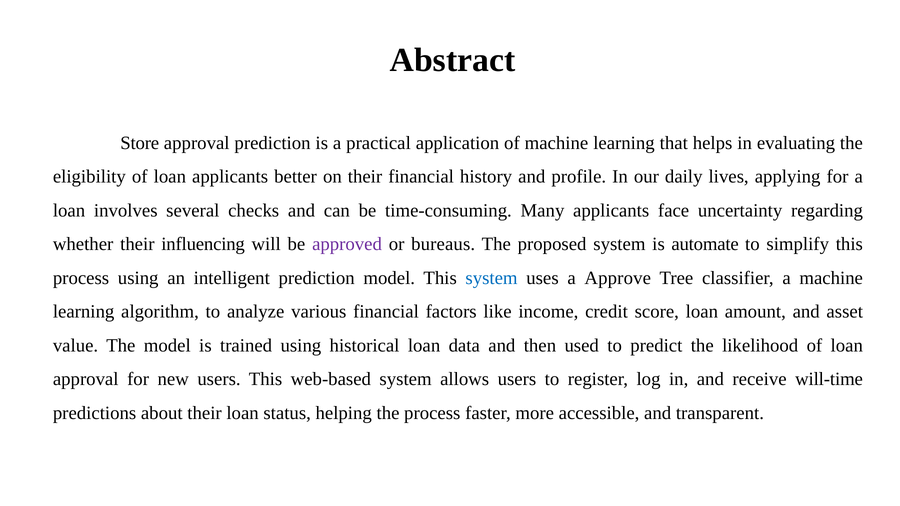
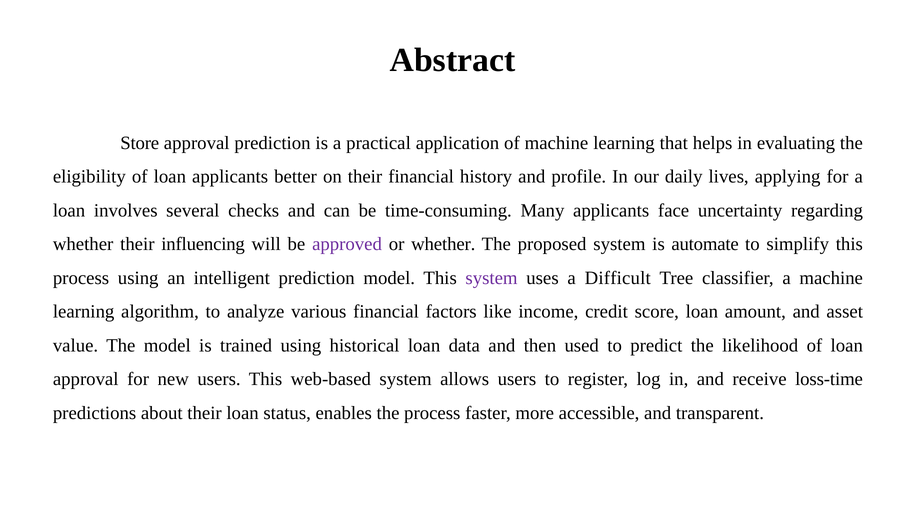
or bureaus: bureaus -> whether (443, 244)
system colour: blue -> purple (492, 278)
Approve: Approve -> Difficult (618, 278)
will-time: will-time -> loss-time (829, 379)
helping: helping -> enables (344, 413)
